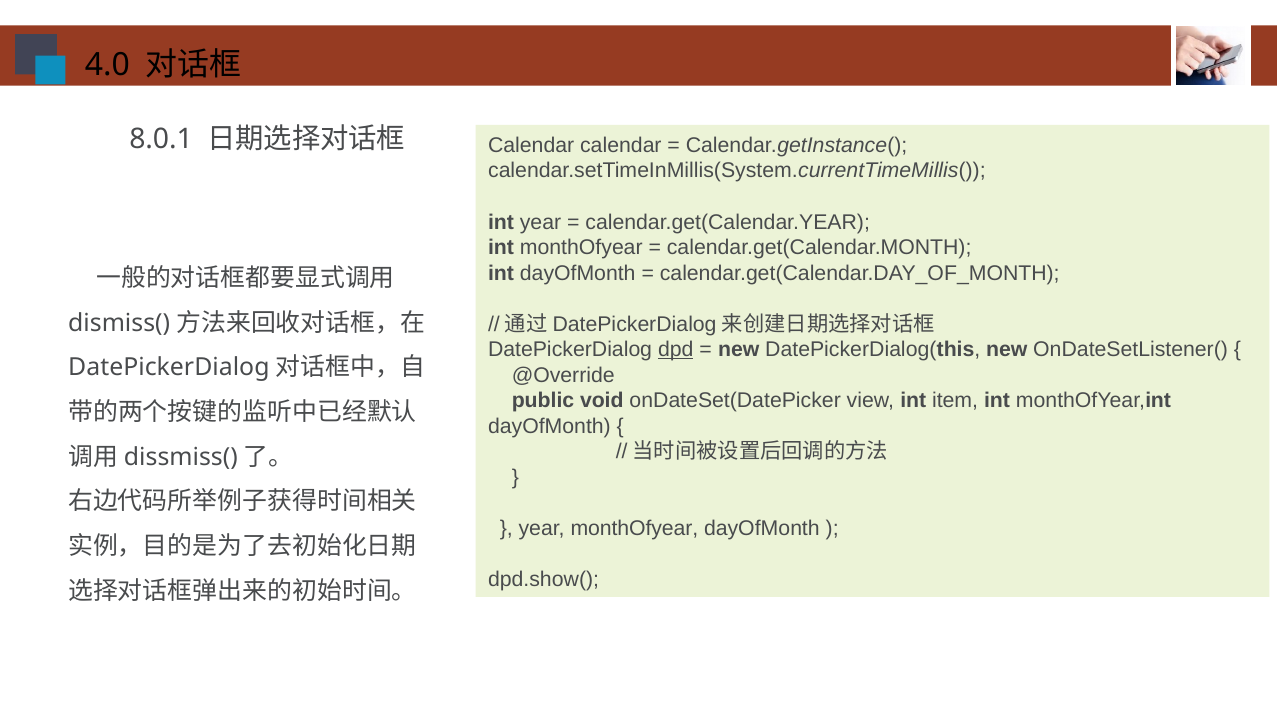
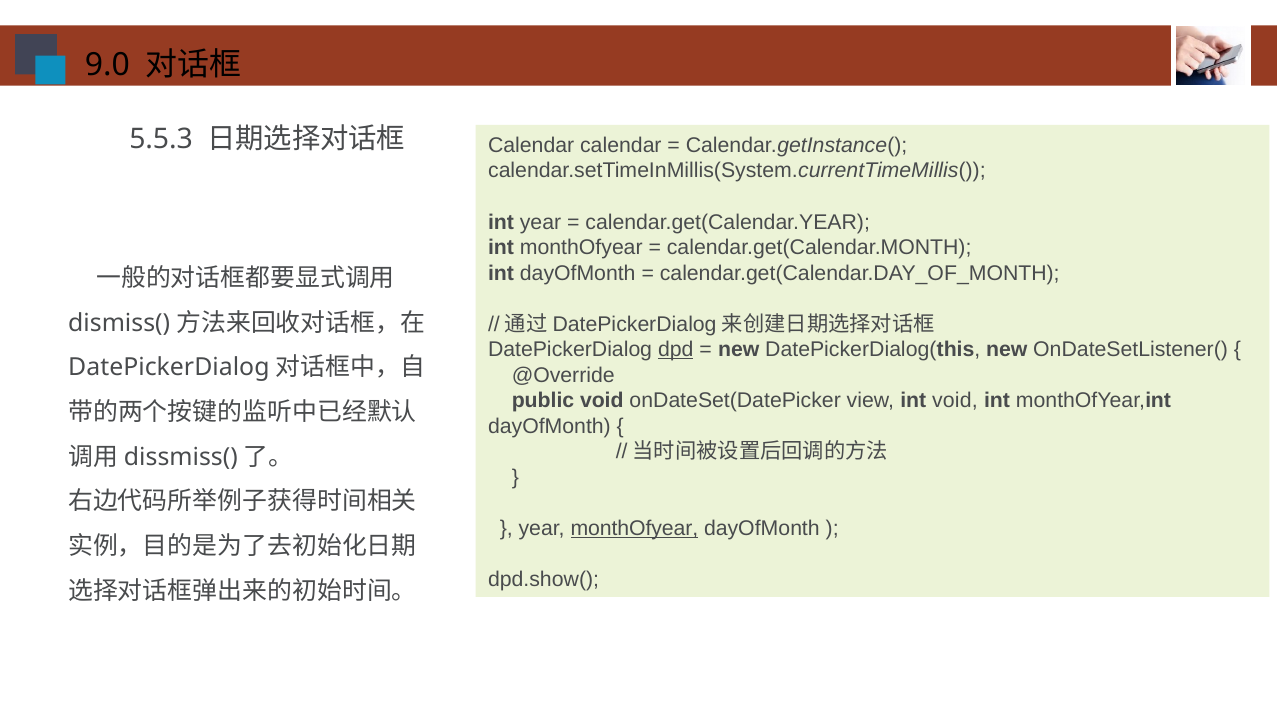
4.0: 4.0 -> 9.0 (107, 65)
8.0.1: 8.0.1 -> 5.5.3 (161, 140)
int item: item -> void (955, 401)
monthOfyear underline: none -> present (634, 529)
